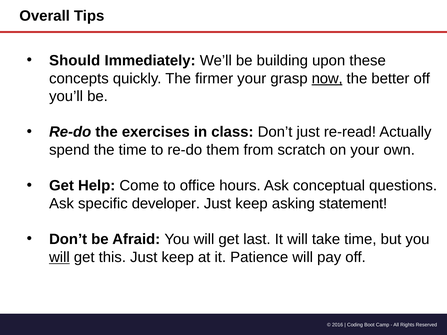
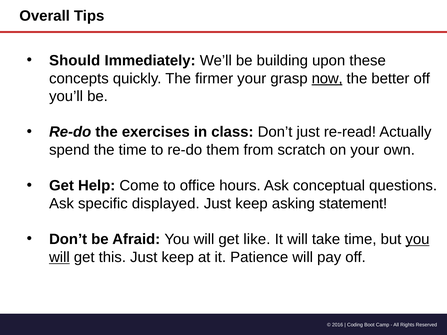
developer: developer -> displayed (166, 204)
last: last -> like (257, 239)
you underline: none -> present (417, 239)
